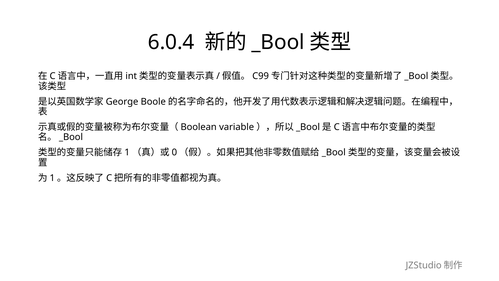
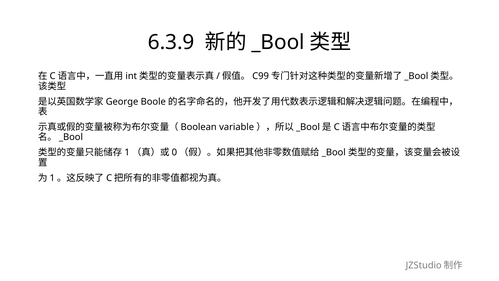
6.0.4: 6.0.4 -> 6.3.9 (171, 42)
